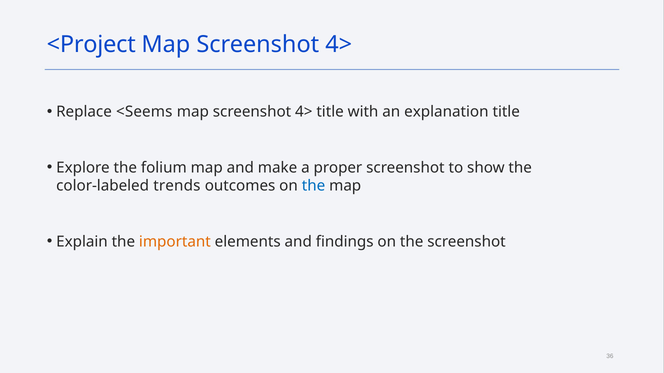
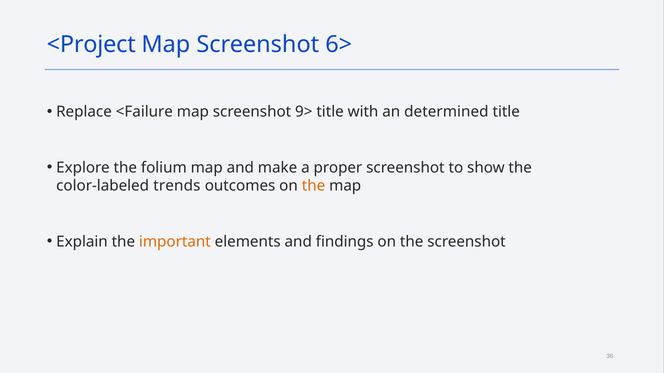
4>: 4> -> 6> (339, 44)
<Seems: <Seems -> <Failure (144, 112)
4>: 4> -> 9> (304, 112)
explanation: explanation -> determined (446, 112)
the colour: blue -> orange (314, 186)
